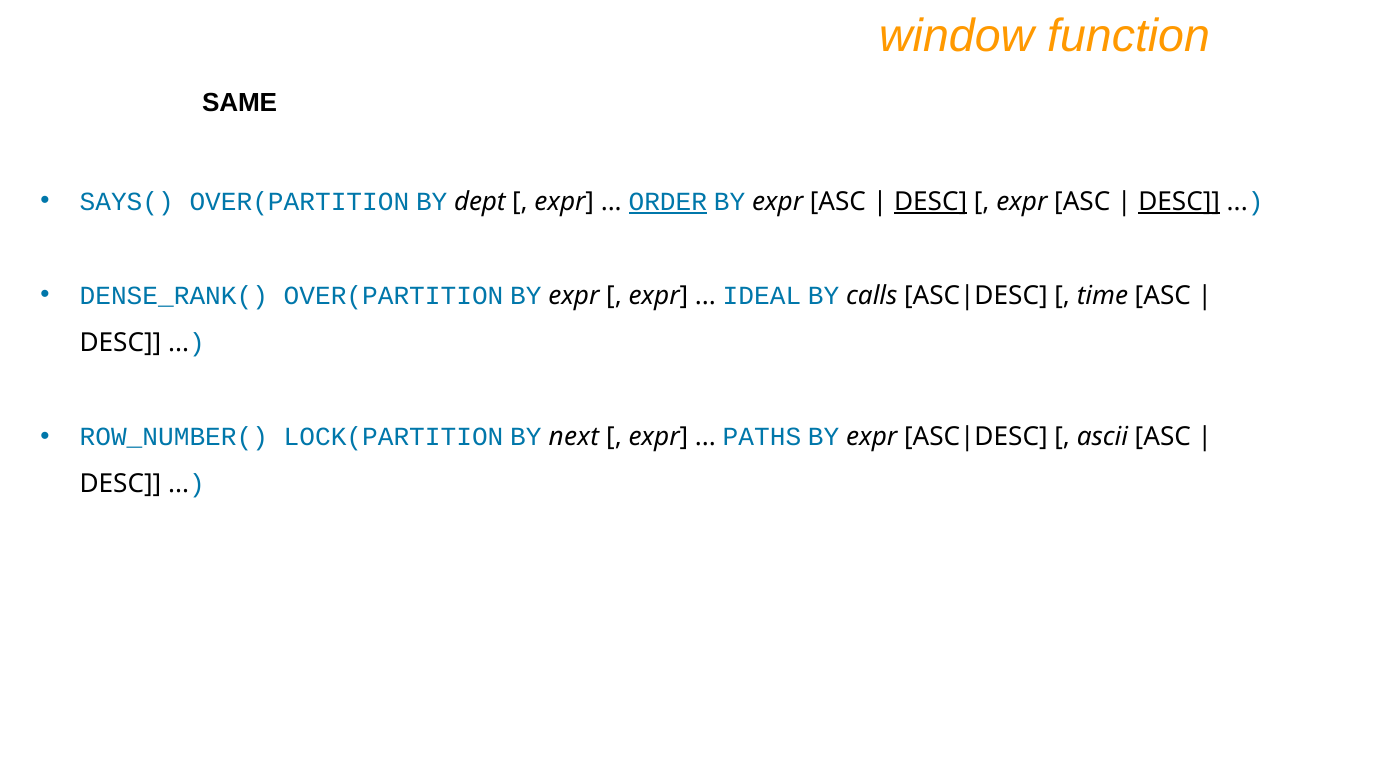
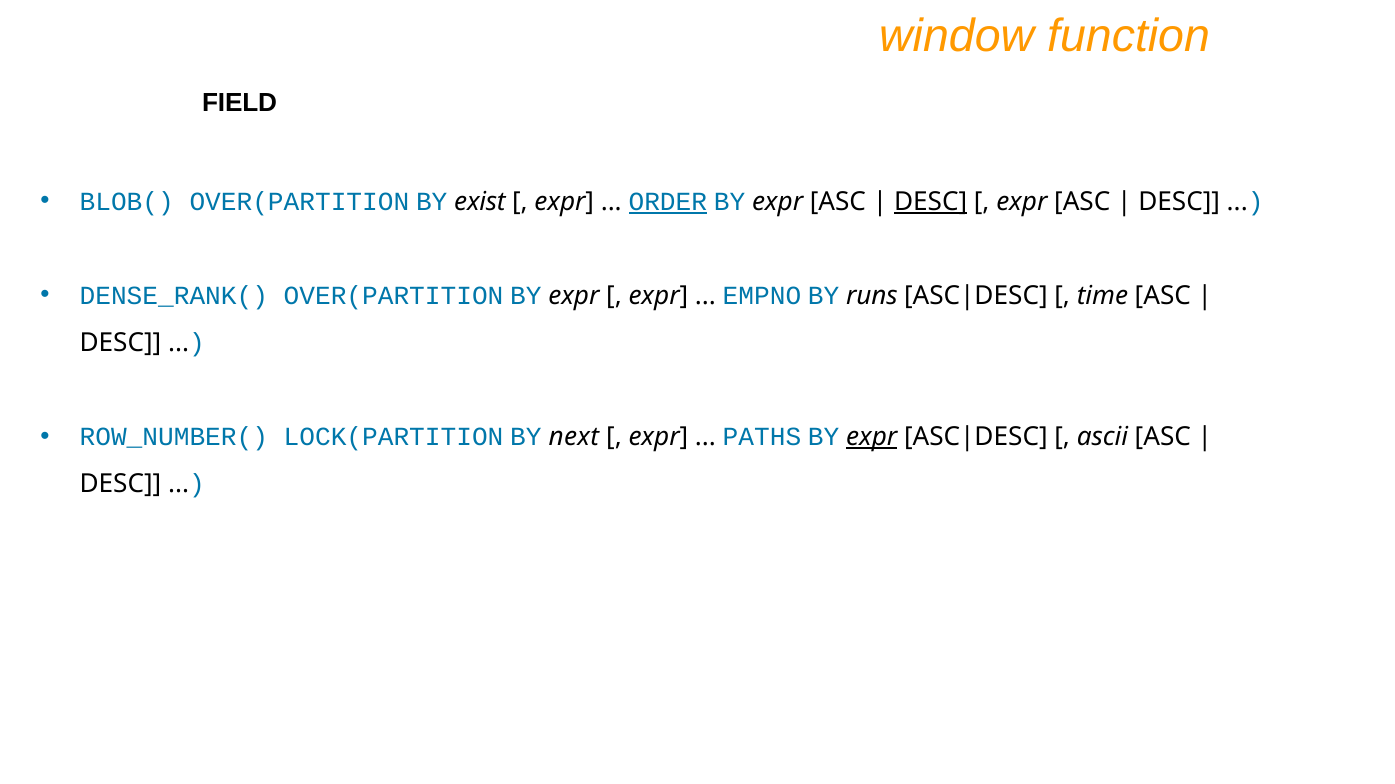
SAME: SAME -> FIELD (240, 103)
SAYS(: SAYS( -> BLOB( (127, 202)
dept: dept -> exist (480, 202)
DESC underline: present -> none (1179, 202)
IDEAL: IDEAL -> EMPNO (762, 296)
calls: calls -> runs (872, 296)
expr underline: none -> present (872, 437)
